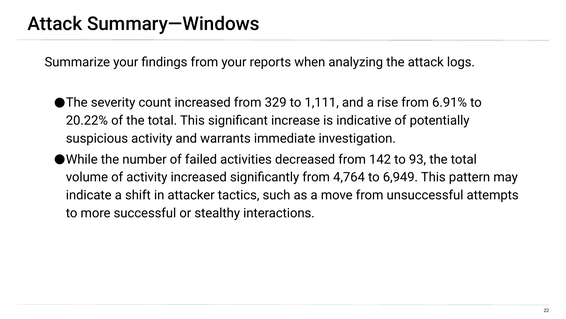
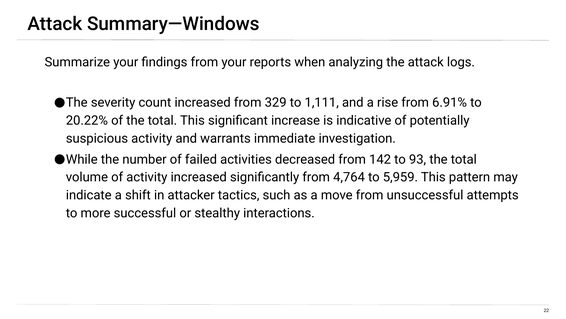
6,949: 6,949 -> 5,959 (400, 177)
